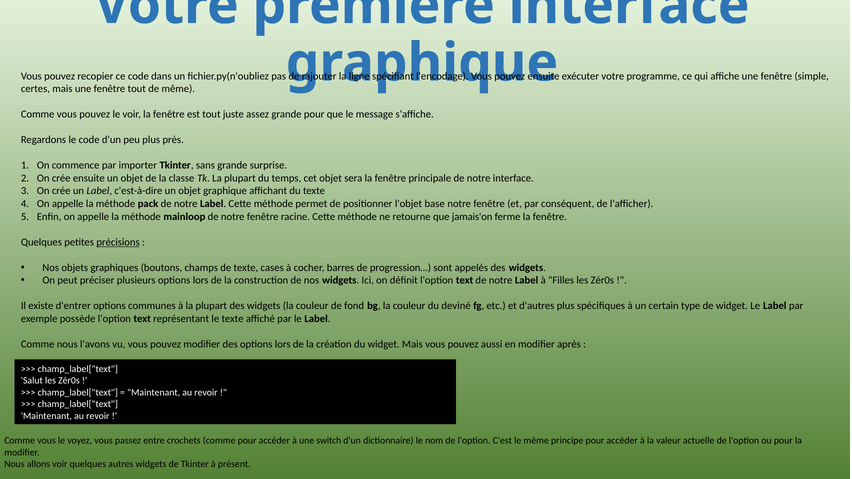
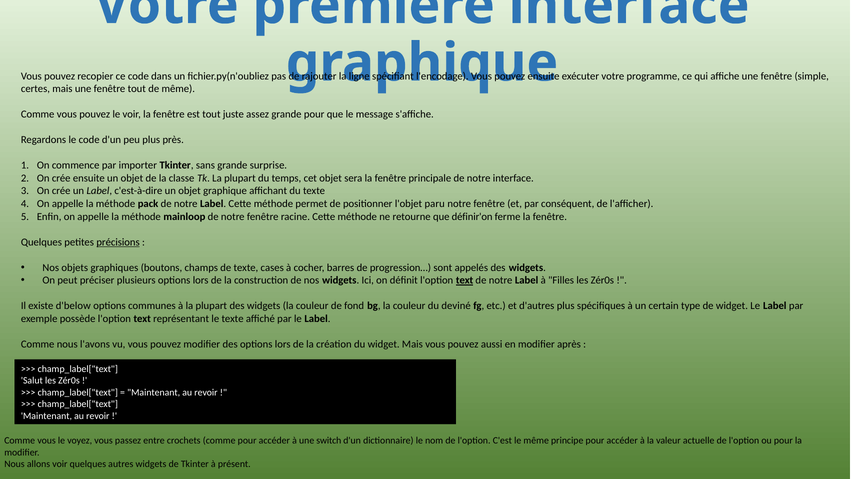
base: base -> paru (435, 204)
jamais'on: jamais'on -> définir'on (472, 217)
text underline: none -> present (465, 281)
d'entrer: d'entrer -> d'below (73, 306)
